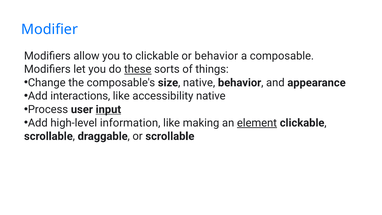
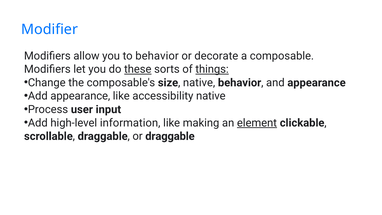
to clickable: clickable -> behavior (157, 56)
or behavior: behavior -> decorate (216, 56)
things underline: none -> present (212, 69)
Add interactions: interactions -> appearance (80, 96)
input underline: present -> none (108, 109)
or scrollable: scrollable -> draggable (170, 136)
